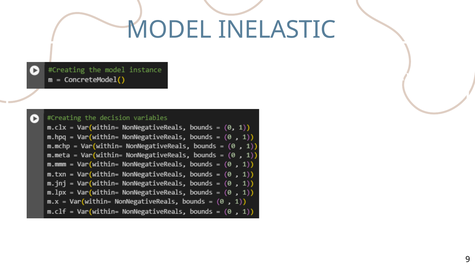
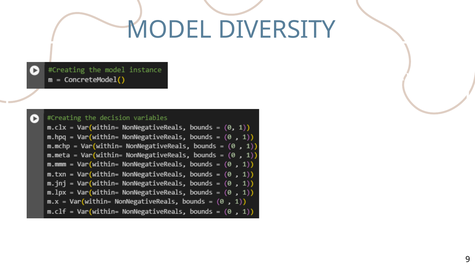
INELASTIC: INELASTIC -> DIVERSITY (277, 30)
